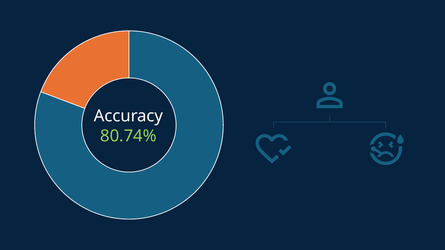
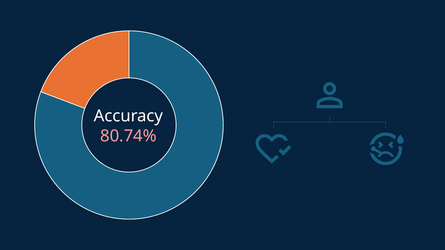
80.74% colour: light green -> pink (128, 136)
